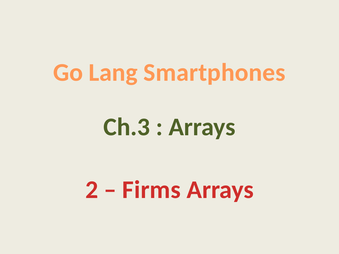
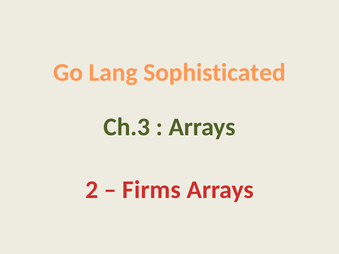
Smartphones: Smartphones -> Sophisticated (215, 73)
